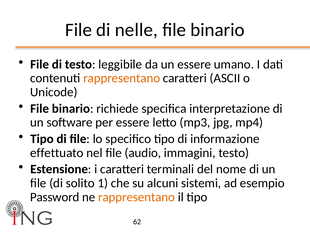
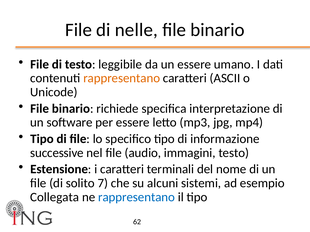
effettuato: effettuato -> successive (57, 153)
1: 1 -> 7 (103, 183)
Password: Password -> Collegata (55, 197)
rappresentano colour: orange -> blue (137, 197)
